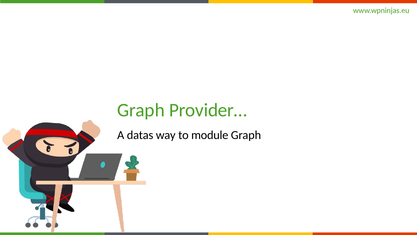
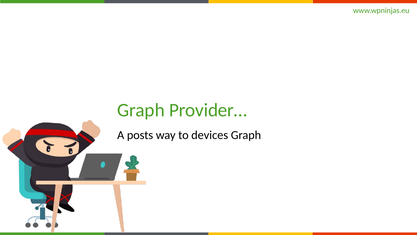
datas: datas -> posts (140, 135)
module: module -> devices (210, 135)
